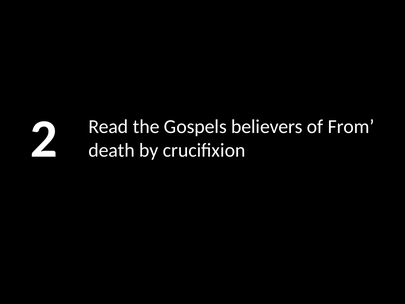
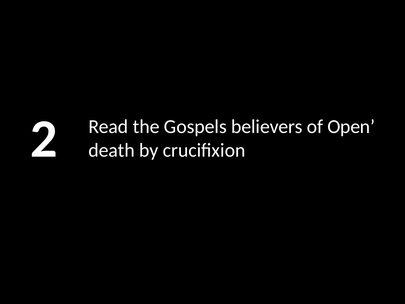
From: From -> Open (351, 127)
